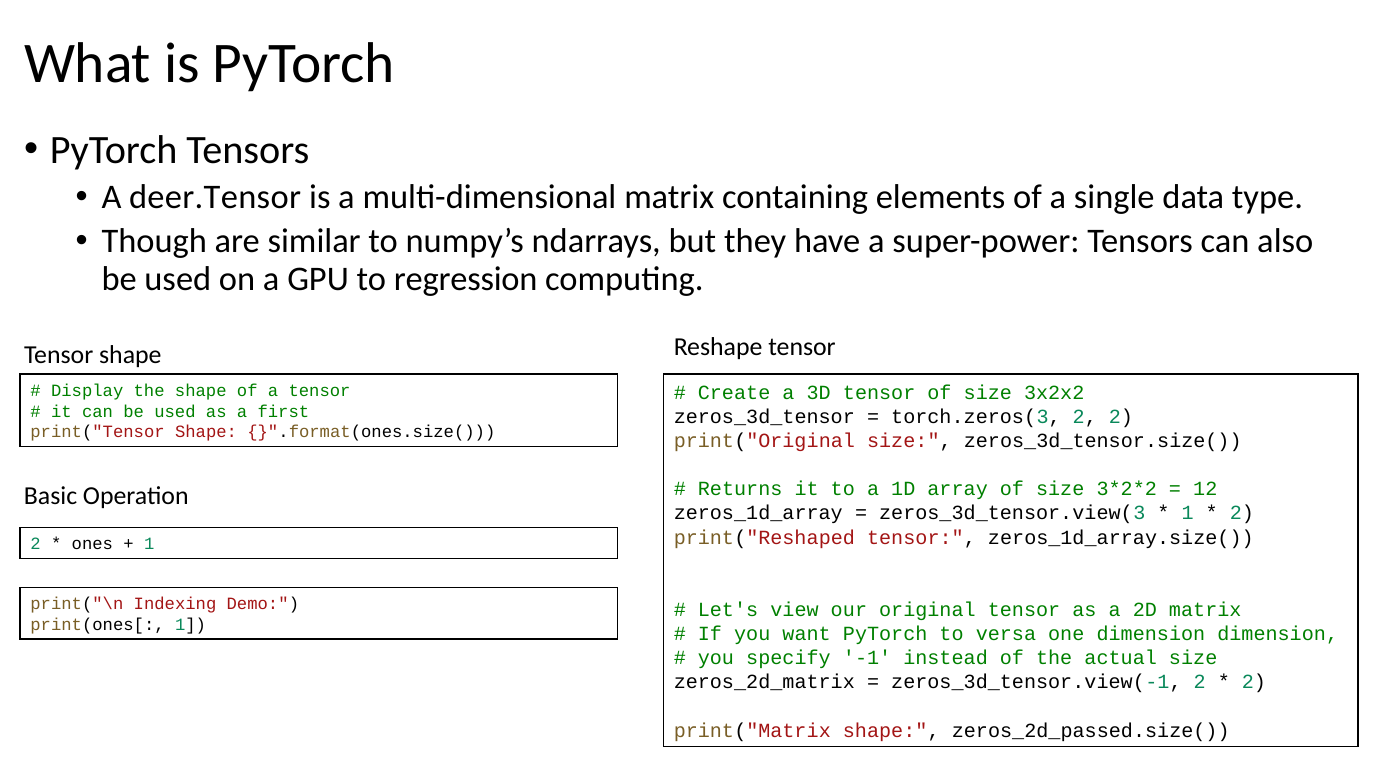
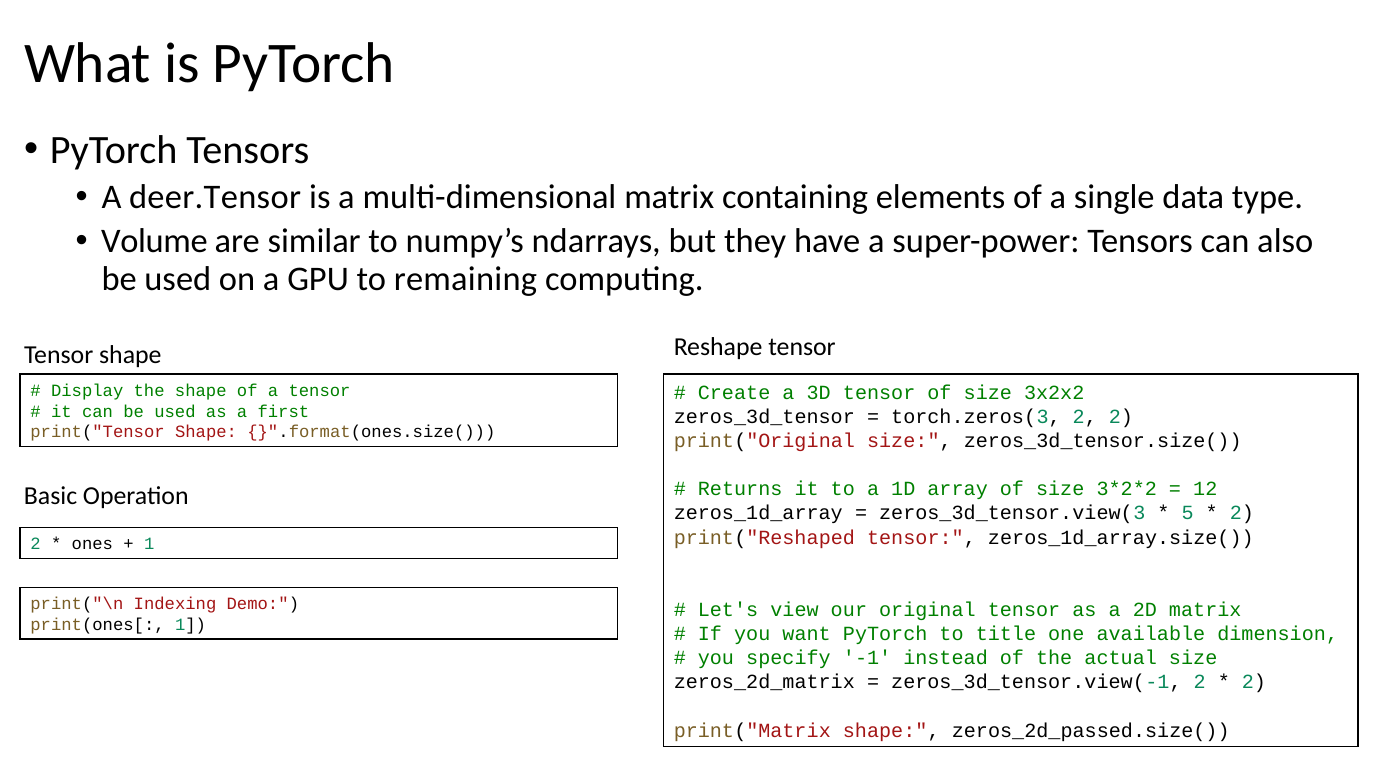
Though: Though -> Volume (154, 242)
regression: regression -> remaining (465, 279)
1: 1 -> 5 (1188, 513)
versa: versa -> title (1006, 634)
one dimension: dimension -> available (1151, 634)
